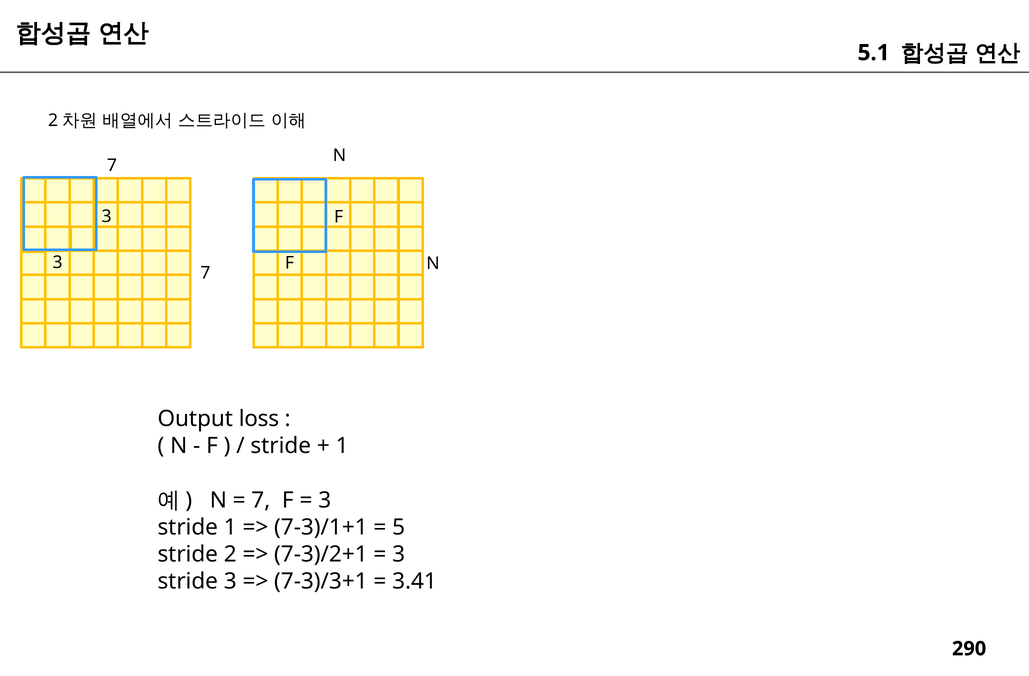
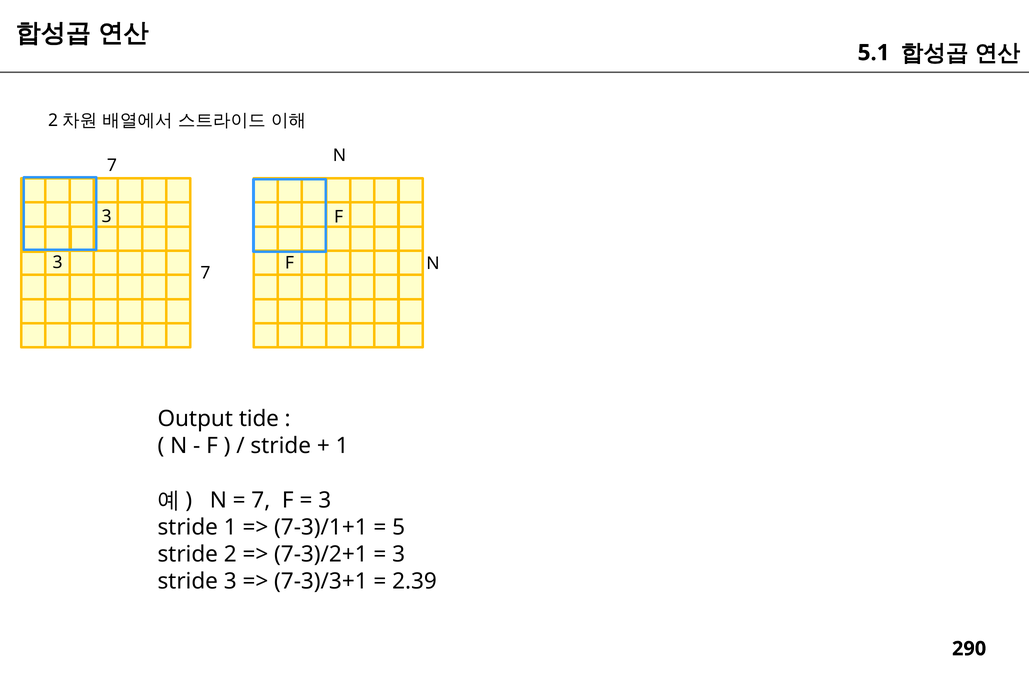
loss: loss -> tide (259, 419)
3.41: 3.41 -> 2.39 (414, 581)
